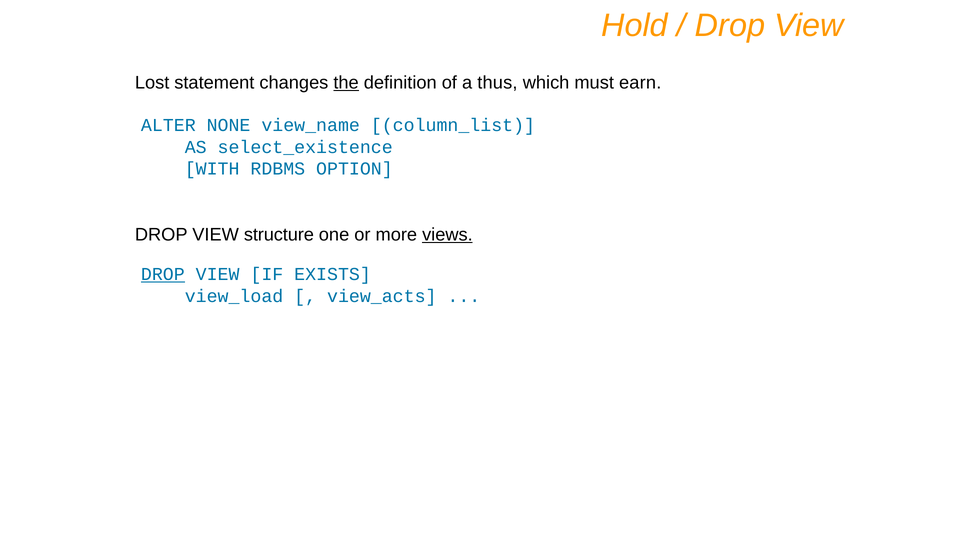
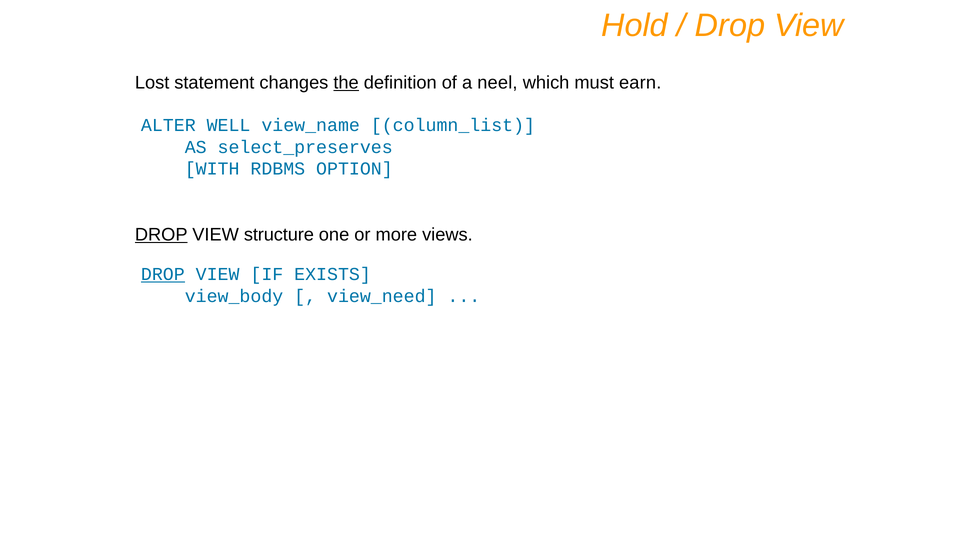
thus: thus -> neel (497, 83)
NONE: NONE -> WELL (229, 125)
select_existence: select_existence -> select_preserves (305, 147)
DROP underline: none -> present (161, 235)
views underline: present -> none (447, 235)
view_load: view_load -> view_body (234, 296)
view_acts: view_acts -> view_need (382, 296)
